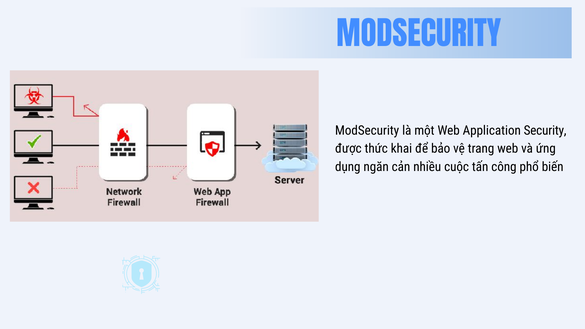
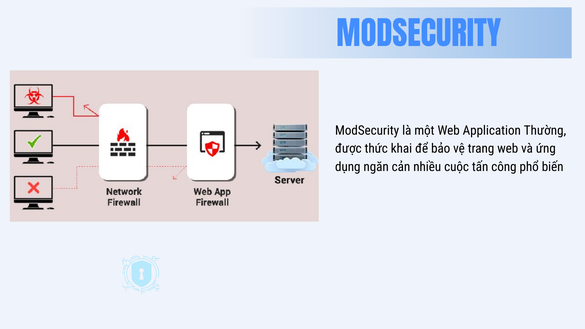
Security: Security -> Thường (545, 130)
